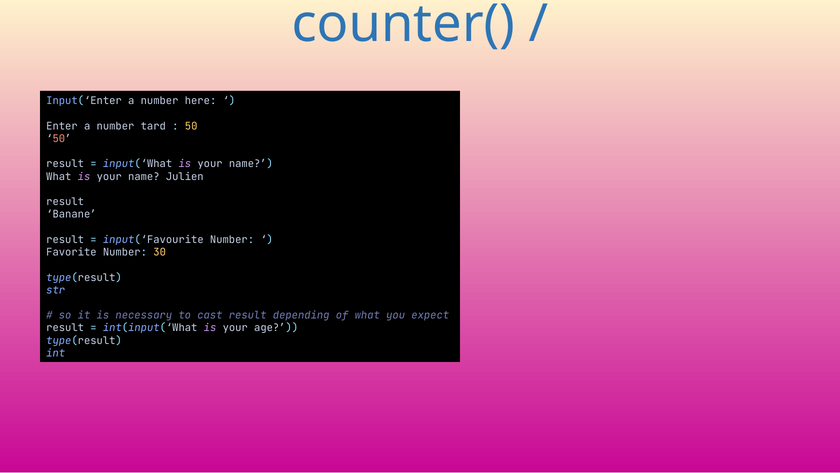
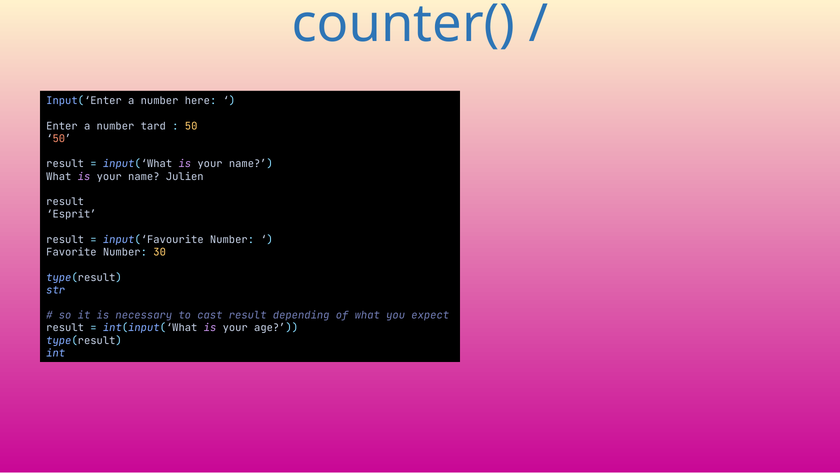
Banane: Banane -> Esprit (71, 214)
